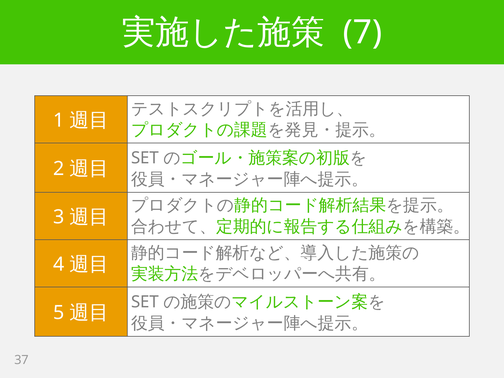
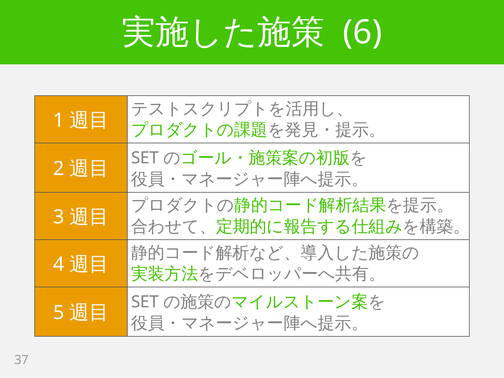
7: 7 -> 6 (363, 32)
